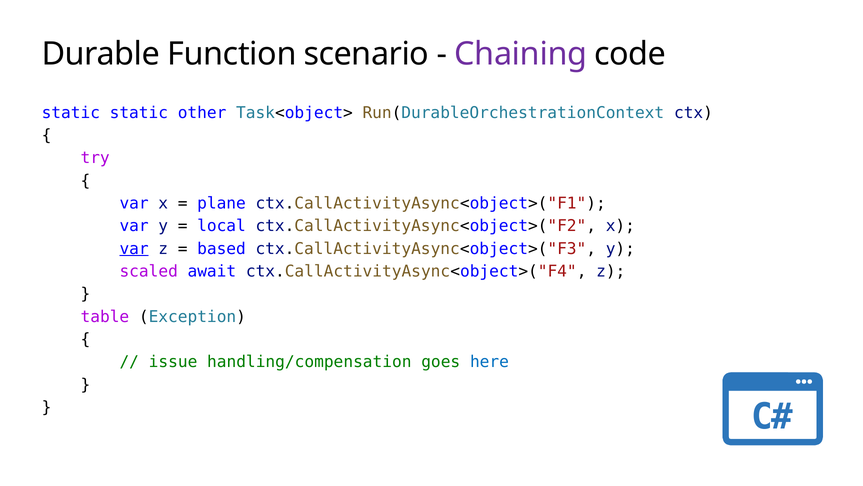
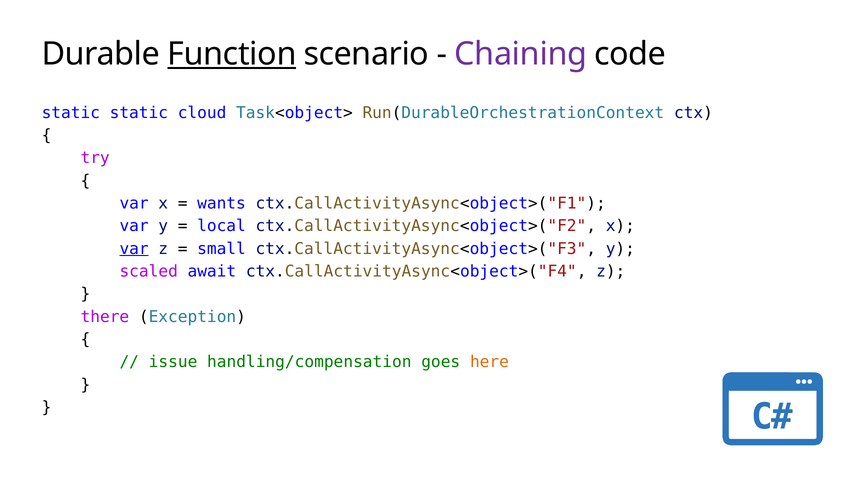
Function underline: none -> present (232, 54)
other: other -> cloud (202, 113)
plane: plane -> wants (222, 203)
based: based -> small (222, 248)
table: table -> there (105, 316)
here colour: blue -> orange (489, 362)
